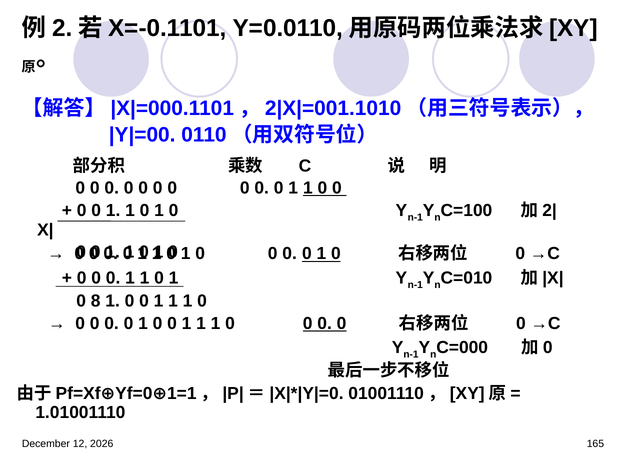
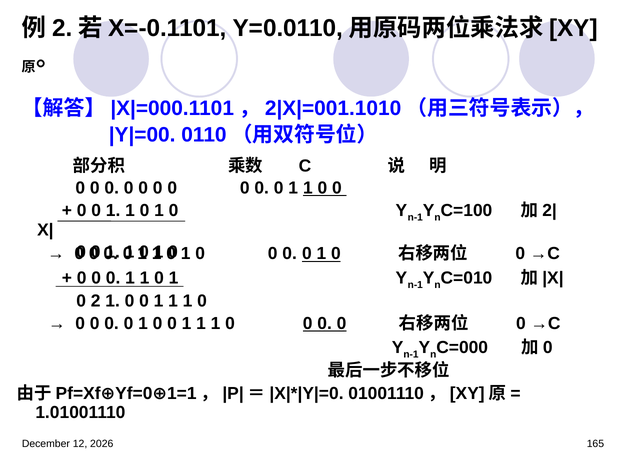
0 8: 8 -> 2 (96, 301)
